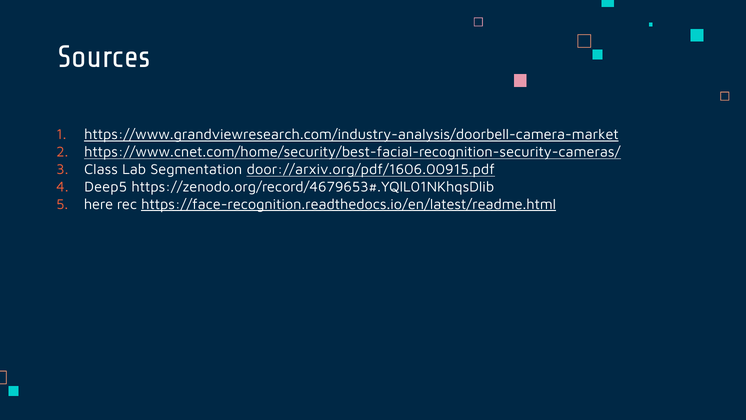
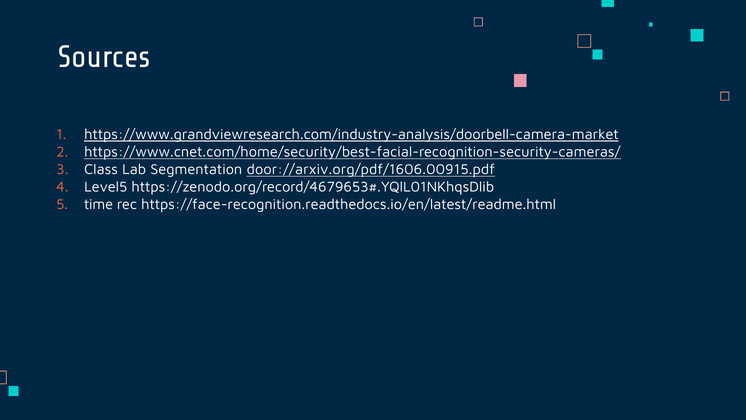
Deep5: Deep5 -> Level5 (106, 187)
here: here -> time (99, 204)
https://face-recognition.readthedocs.io/en/latest/readme.html underline: present -> none (349, 204)
